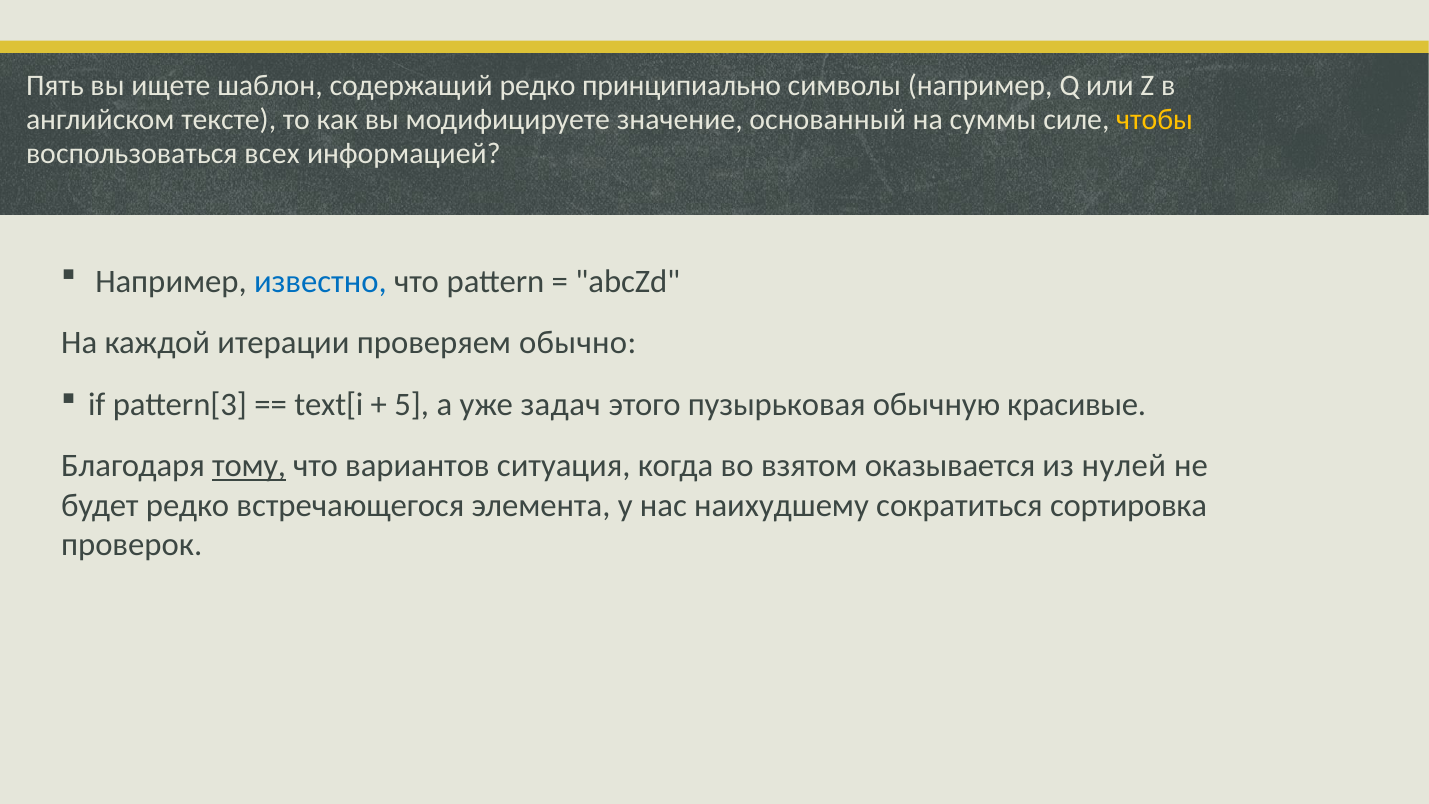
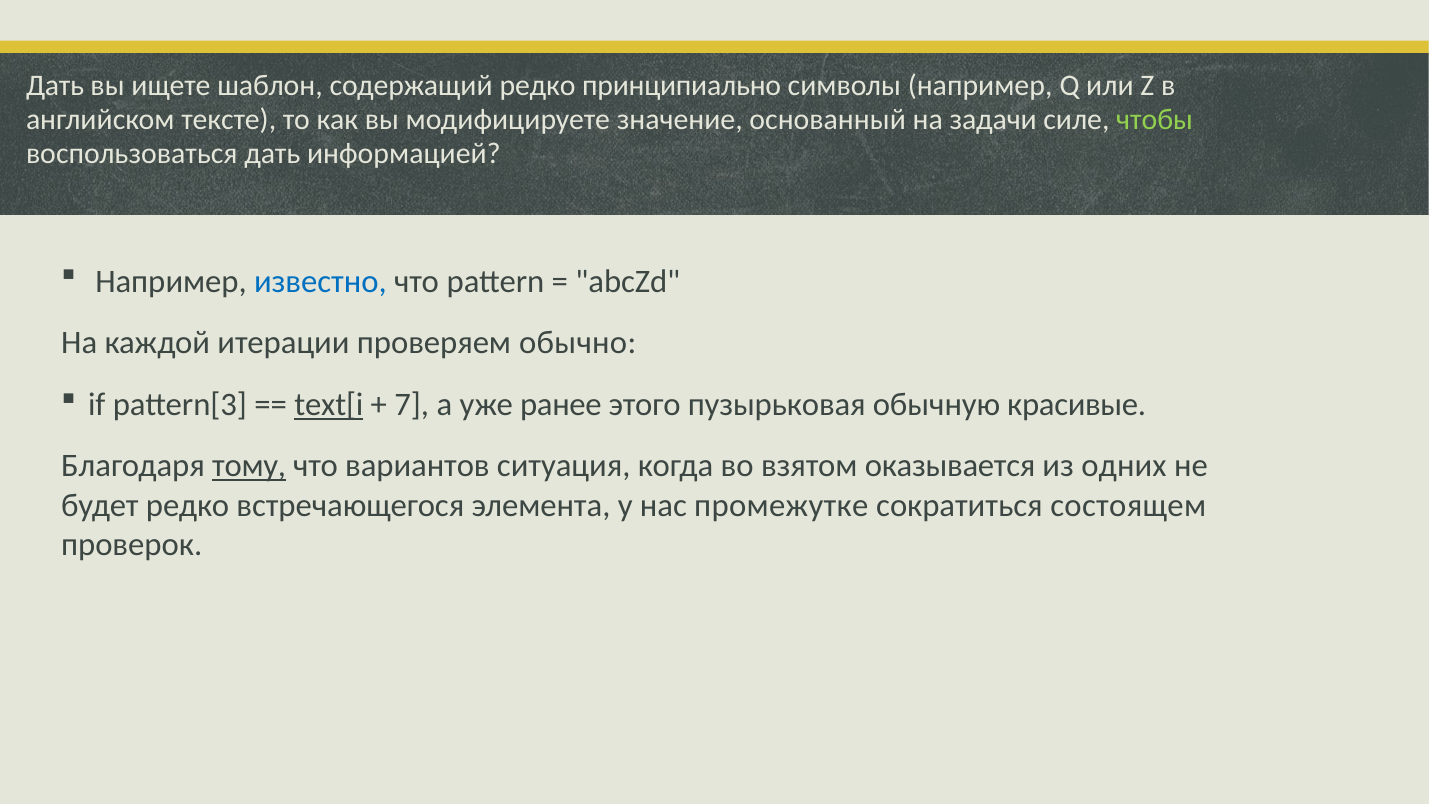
Пять: Пять -> Дать (55, 85)
суммы: суммы -> задачи (993, 119)
чтобы colour: yellow -> light green (1155, 119)
воспользоваться всех: всех -> дать (272, 153)
text[i underline: none -> present (329, 405)
5: 5 -> 7 (412, 405)
задач: задач -> ранее (561, 405)
нулей: нулей -> одних (1124, 466)
наихудшему: наихудшему -> промежутке (781, 505)
сортировка: сортировка -> состоящем (1128, 505)
